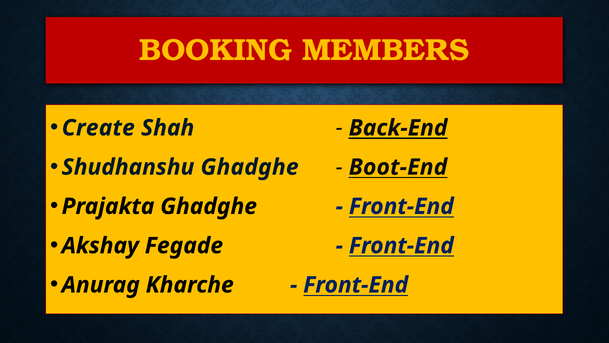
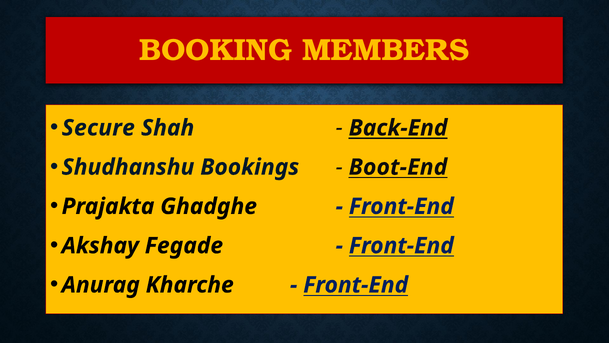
Create: Create -> Secure (98, 128)
Shudhanshu Ghadghe: Ghadghe -> Bookings (250, 167)
